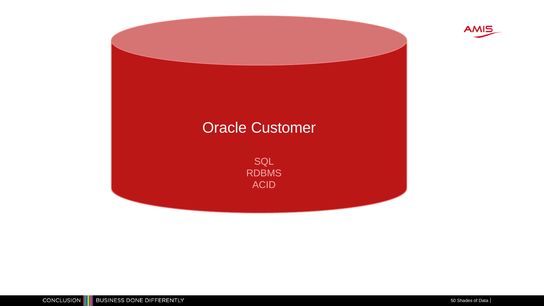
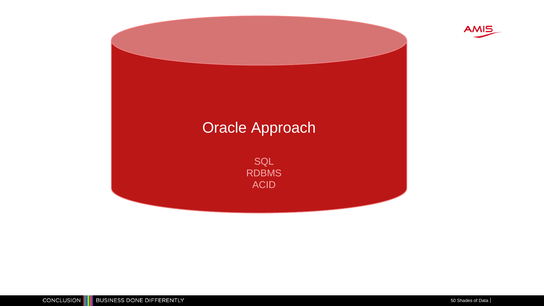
Customer: Customer -> Approach (283, 128)
